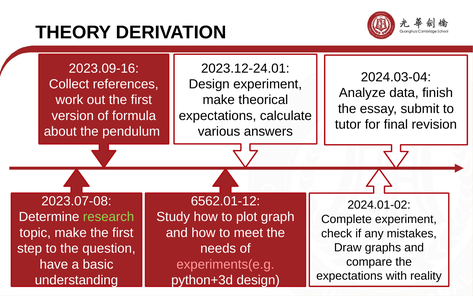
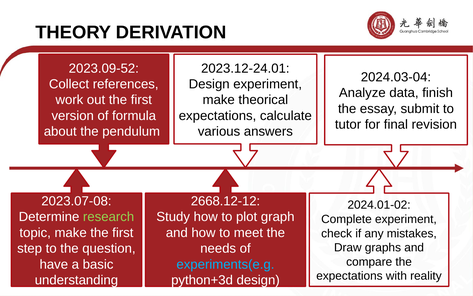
2023.09-16: 2023.09-16 -> 2023.09-52 (104, 68)
6562.01-12: 6562.01-12 -> 2668.12-12 (225, 201)
experiments(e.g colour: pink -> light blue (225, 264)
